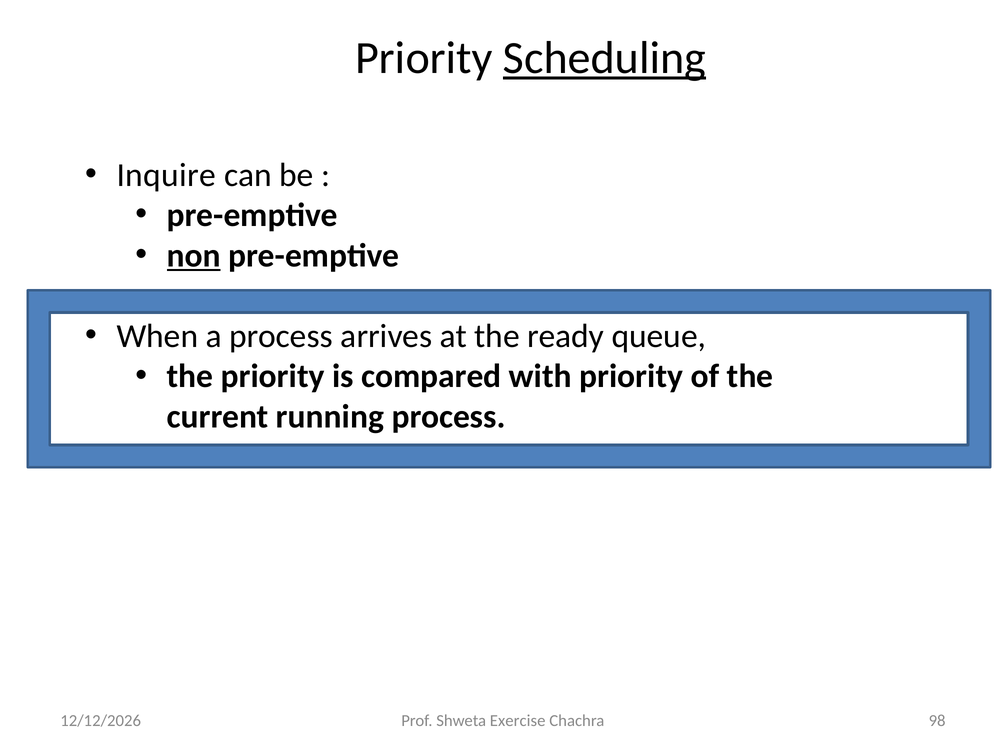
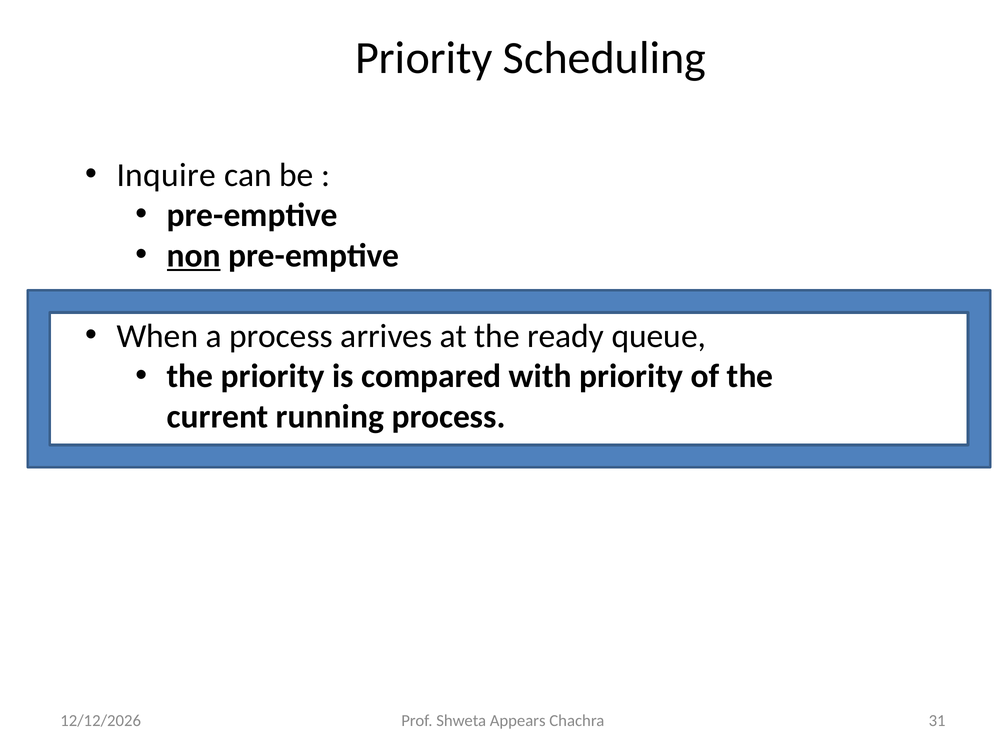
Scheduling underline: present -> none (605, 58)
Exercise: Exercise -> Appears (518, 720)
98: 98 -> 31 (937, 720)
